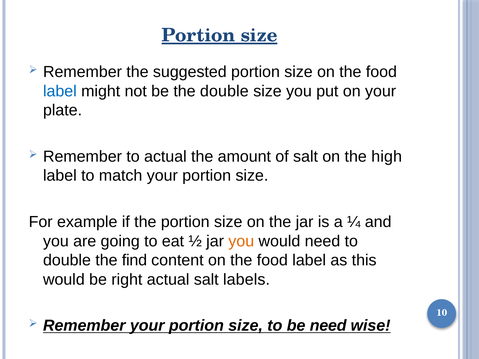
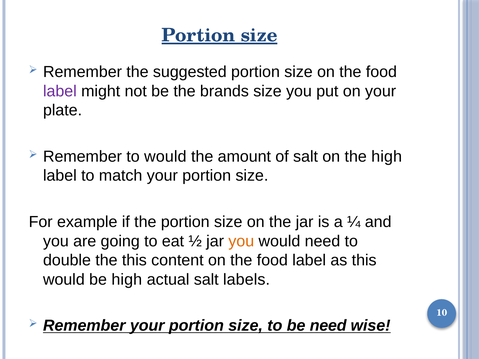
label colour: blue -> purple (60, 91)
the double: double -> brands (224, 91)
to actual: actual -> would (165, 157)
the find: find -> this (134, 260)
be right: right -> high (127, 280)
